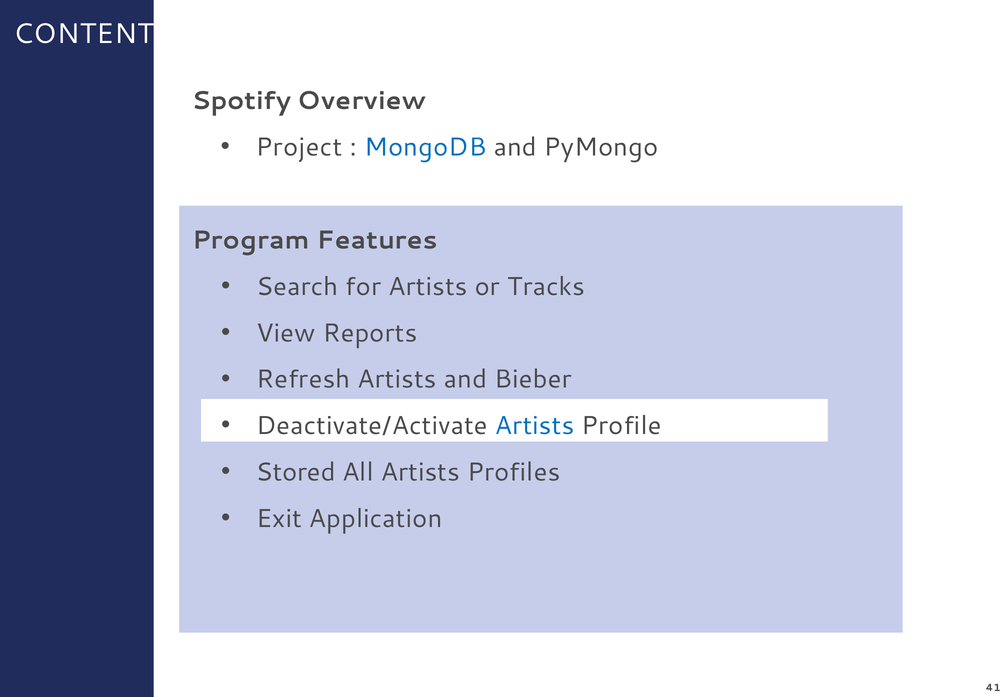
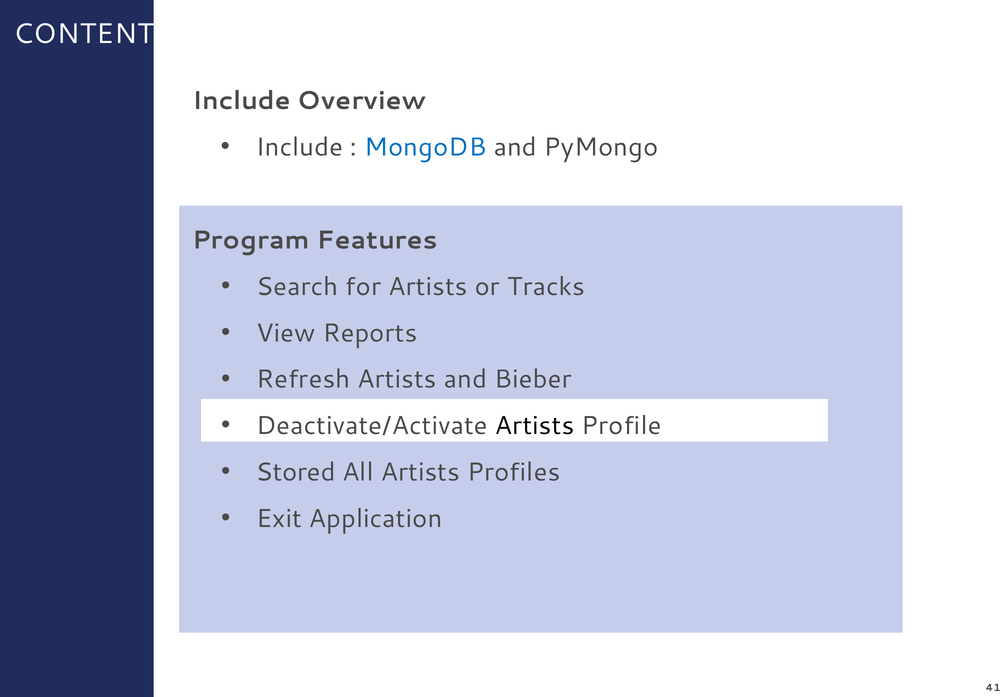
Spotify: Spotify -> Include (241, 101)
Project: Project -> Include (299, 147)
Artists colour: blue -> black (535, 426)
